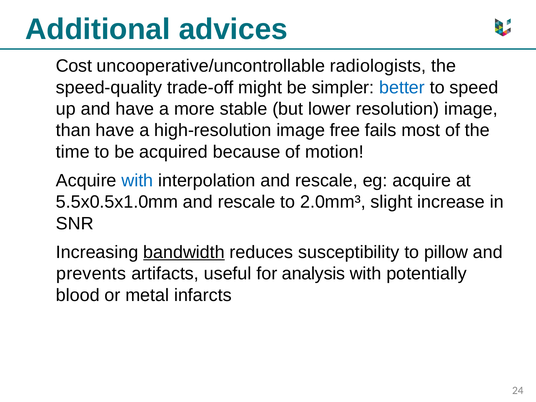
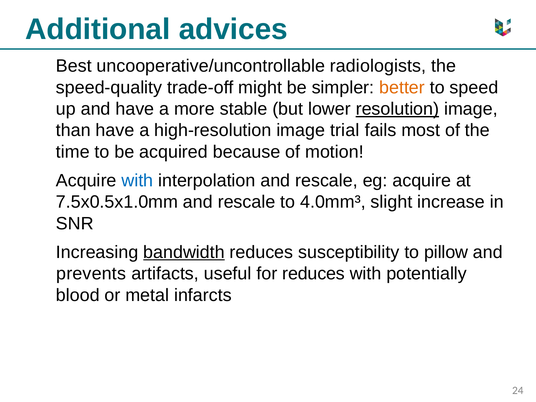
Cost: Cost -> Best (74, 66)
better colour: blue -> orange (402, 88)
resolution underline: none -> present (397, 109)
free: free -> trial (345, 130)
5.5x0.5x1.0mm: 5.5x0.5x1.0mm -> 7.5x0.5x1.0mm (117, 202)
2.0mm³: 2.0mm³ -> 4.0mm³ (333, 202)
for analysis: analysis -> reduces (314, 274)
